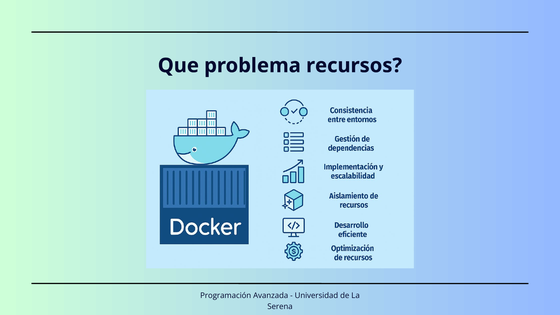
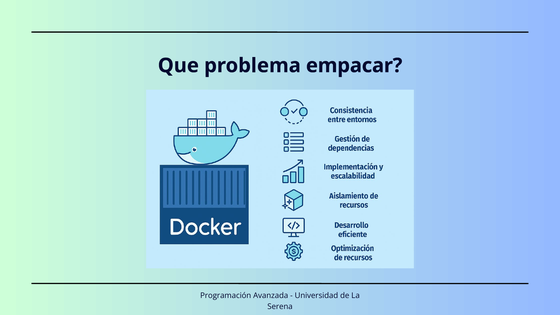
recursos: recursos -> empacar (354, 66)
